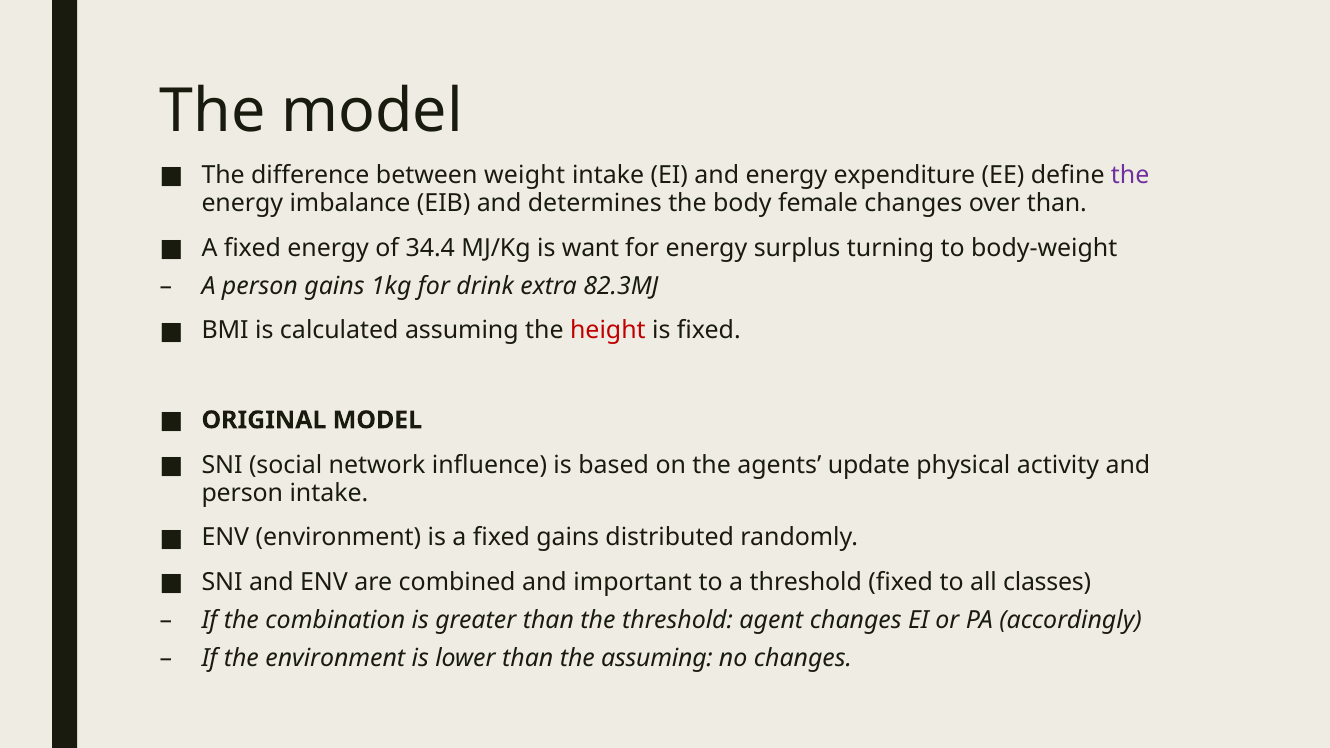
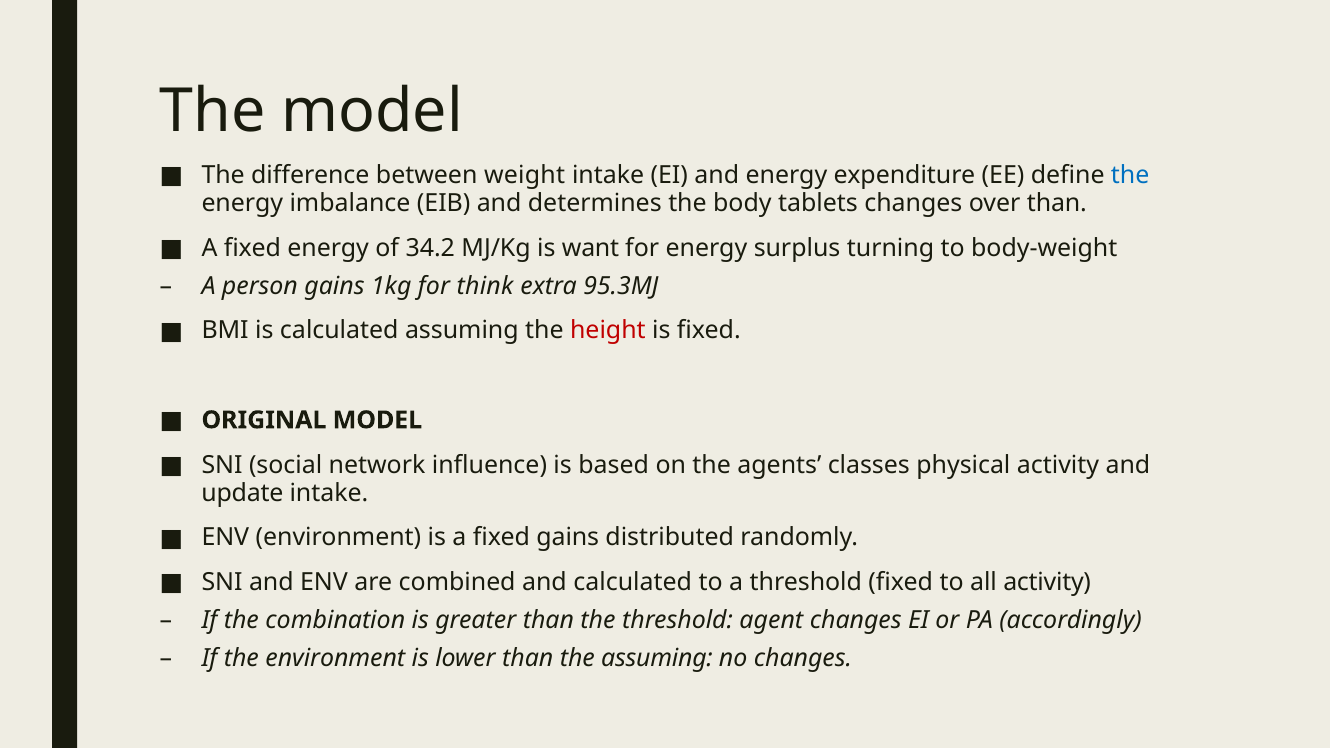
the colour: purple -> blue (1130, 175)
female: female -> tablets (818, 203)
34.4: 34.4 -> 34.2 (430, 248)
drink: drink -> think (485, 286)
82.3MJ: 82.3MJ -> 95.3MJ (621, 286)
update: update -> classes (869, 465)
person: person -> update (242, 493)
and important: important -> calculated (633, 583)
all classes: classes -> activity (1047, 583)
